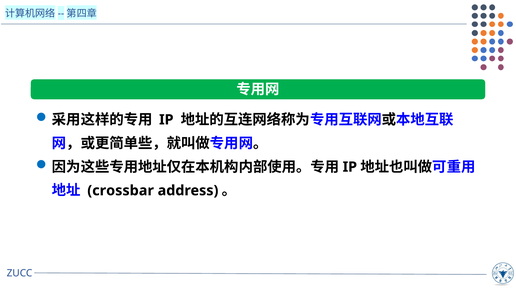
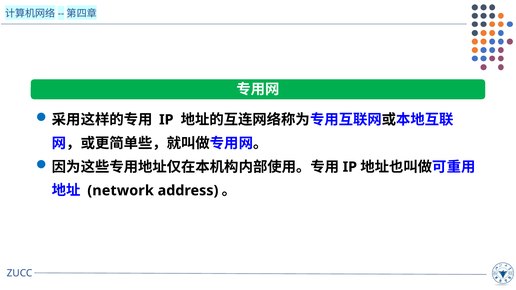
crossbar: crossbar -> network (121, 191)
